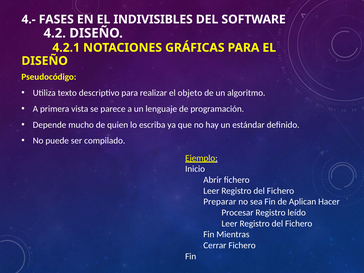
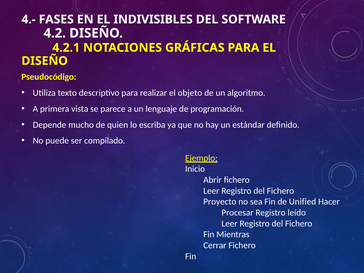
Preparar: Preparar -> Proyecto (220, 202)
Aplican: Aplican -> Unified (303, 202)
